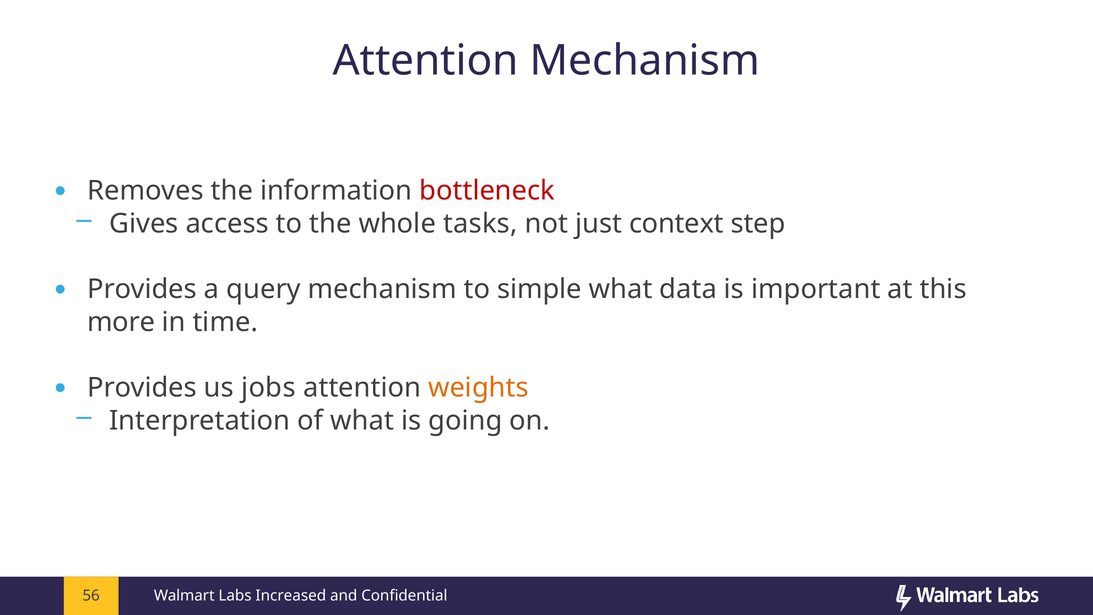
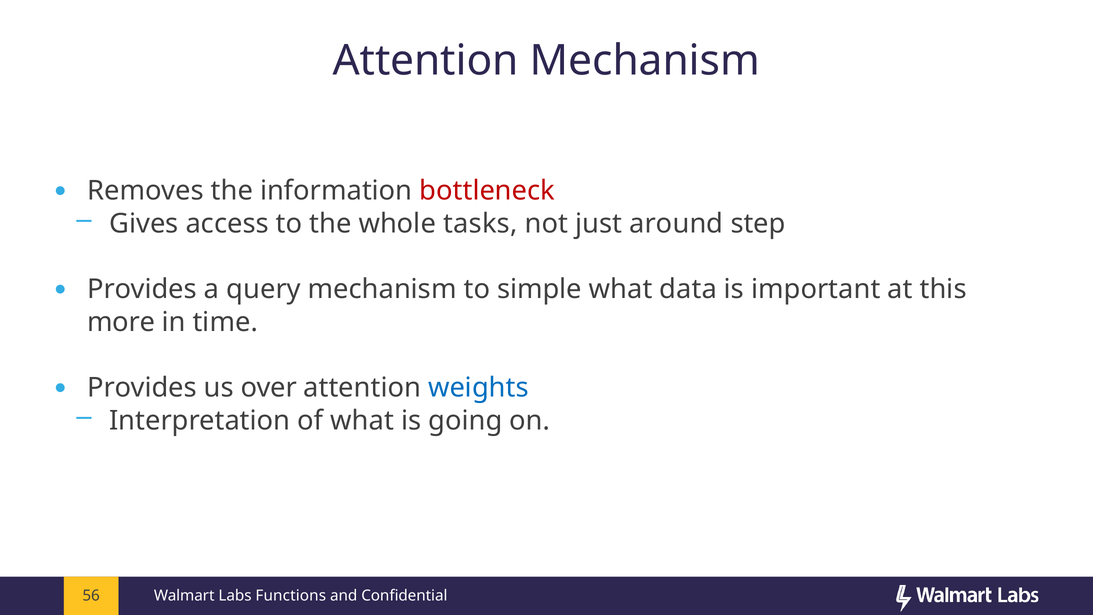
context: context -> around (676, 224)
jobs: jobs -> over (269, 388)
weights colour: orange -> blue (478, 388)
Increased: Increased -> Functions (291, 595)
